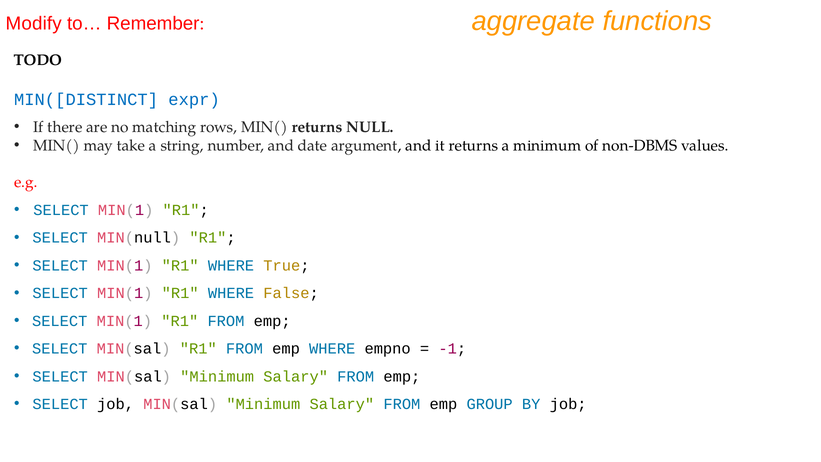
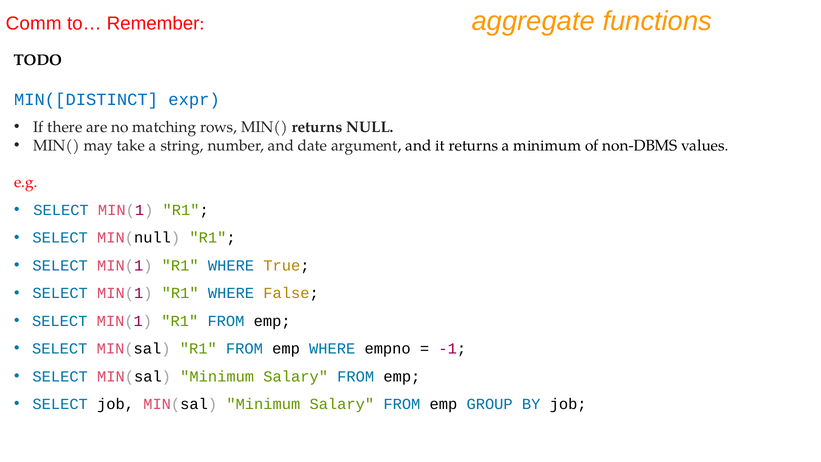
Modify: Modify -> Comm (34, 23)
